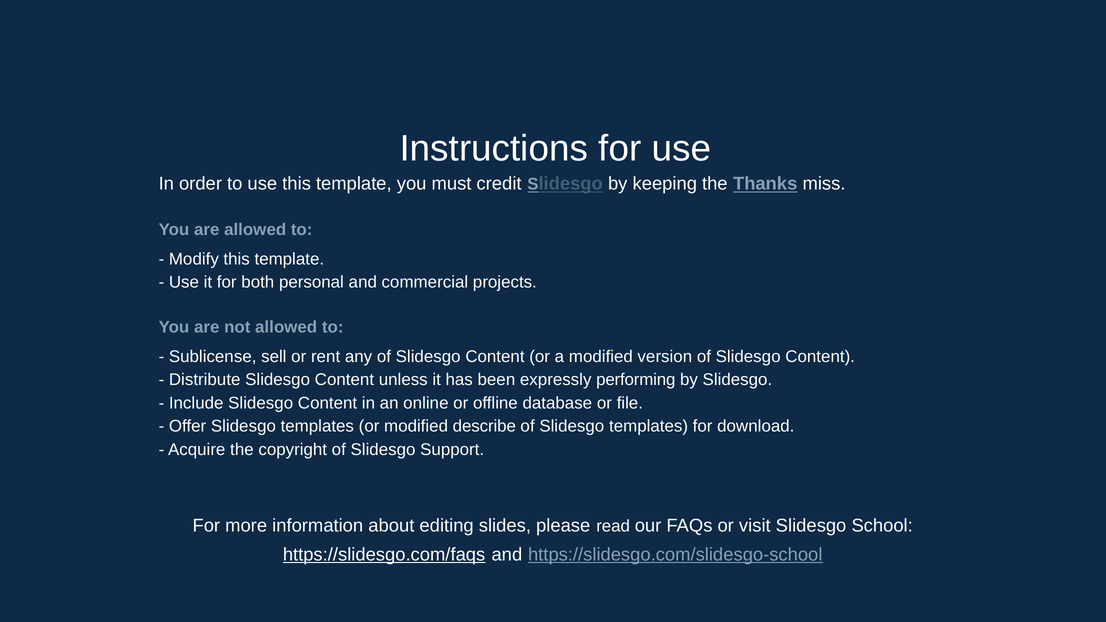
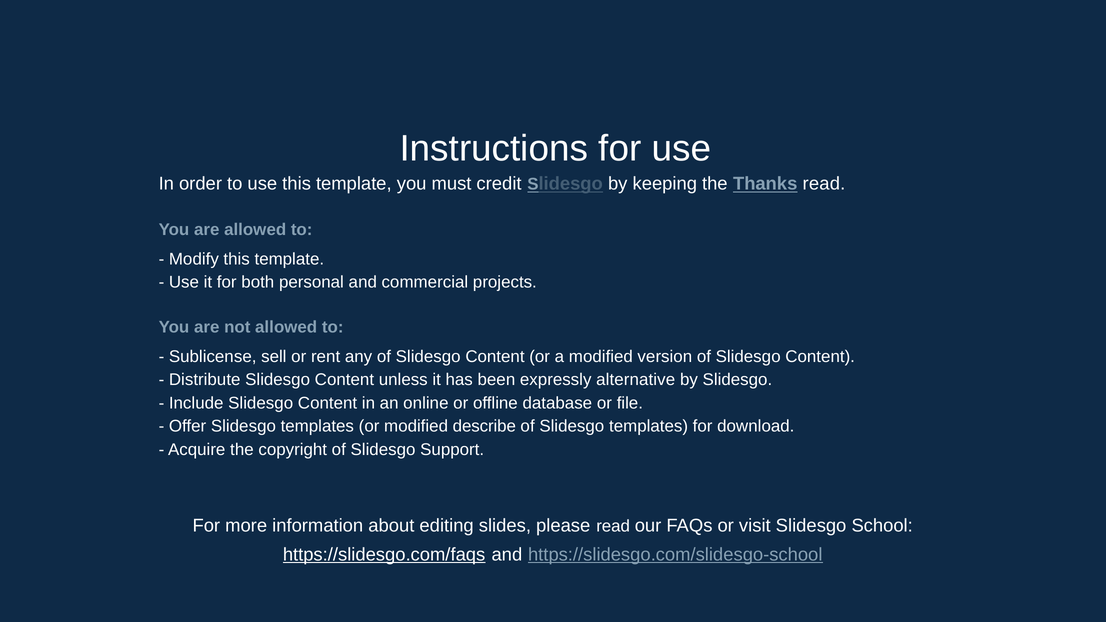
Thanks miss: miss -> read (824, 184)
performing: performing -> alternative (636, 380)
